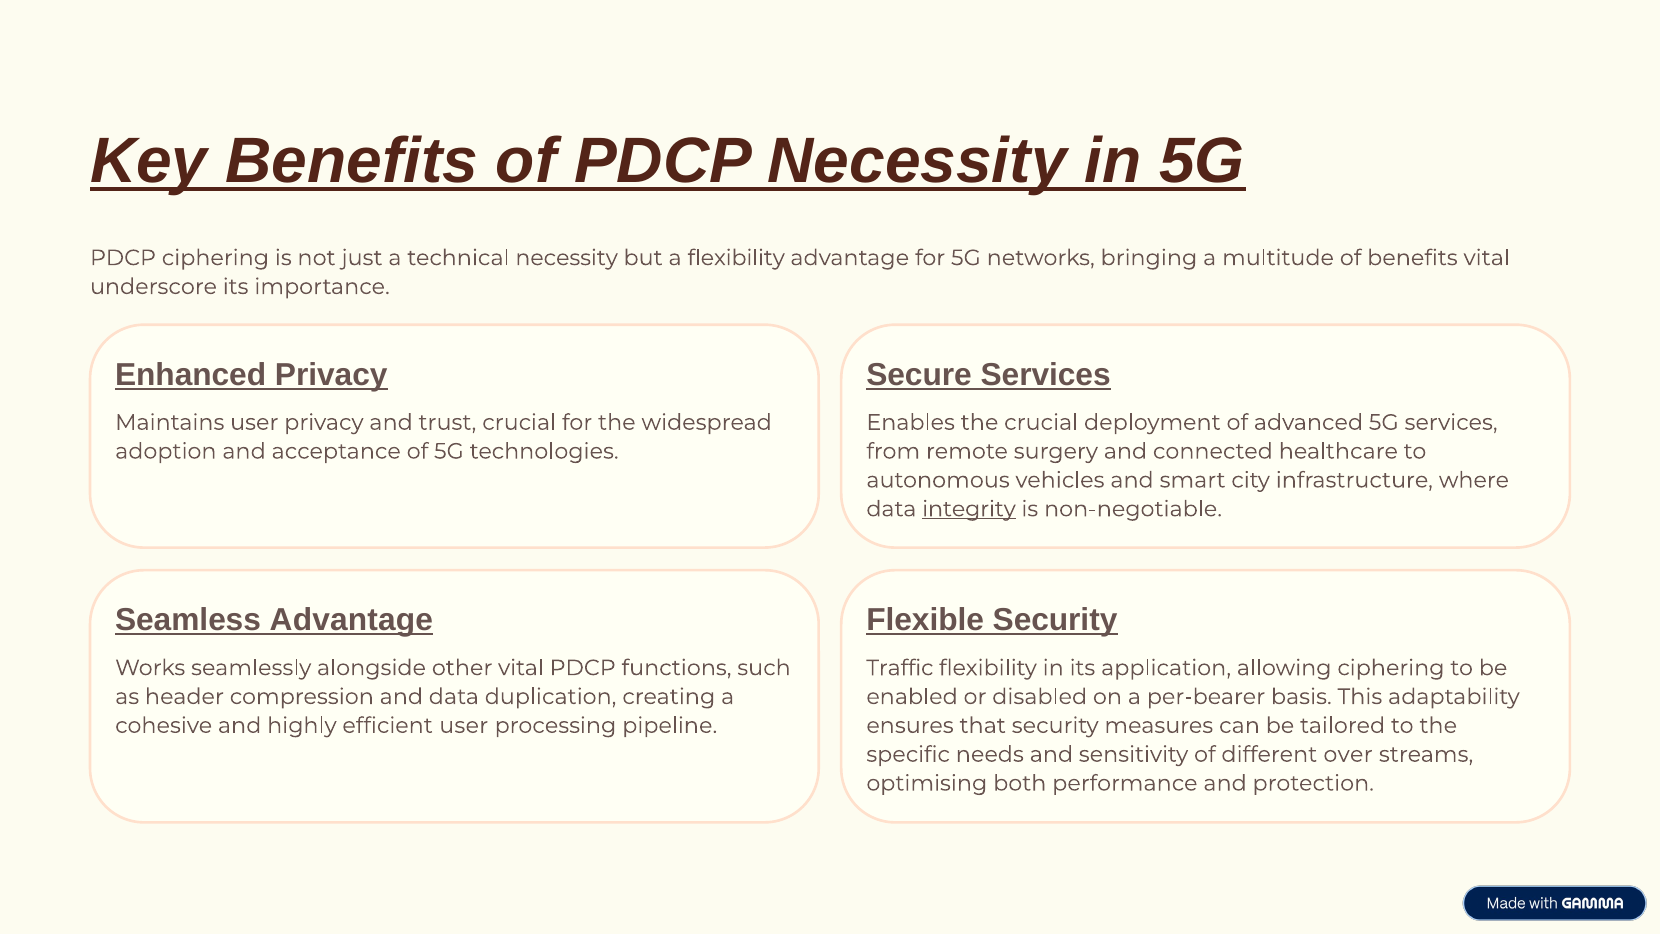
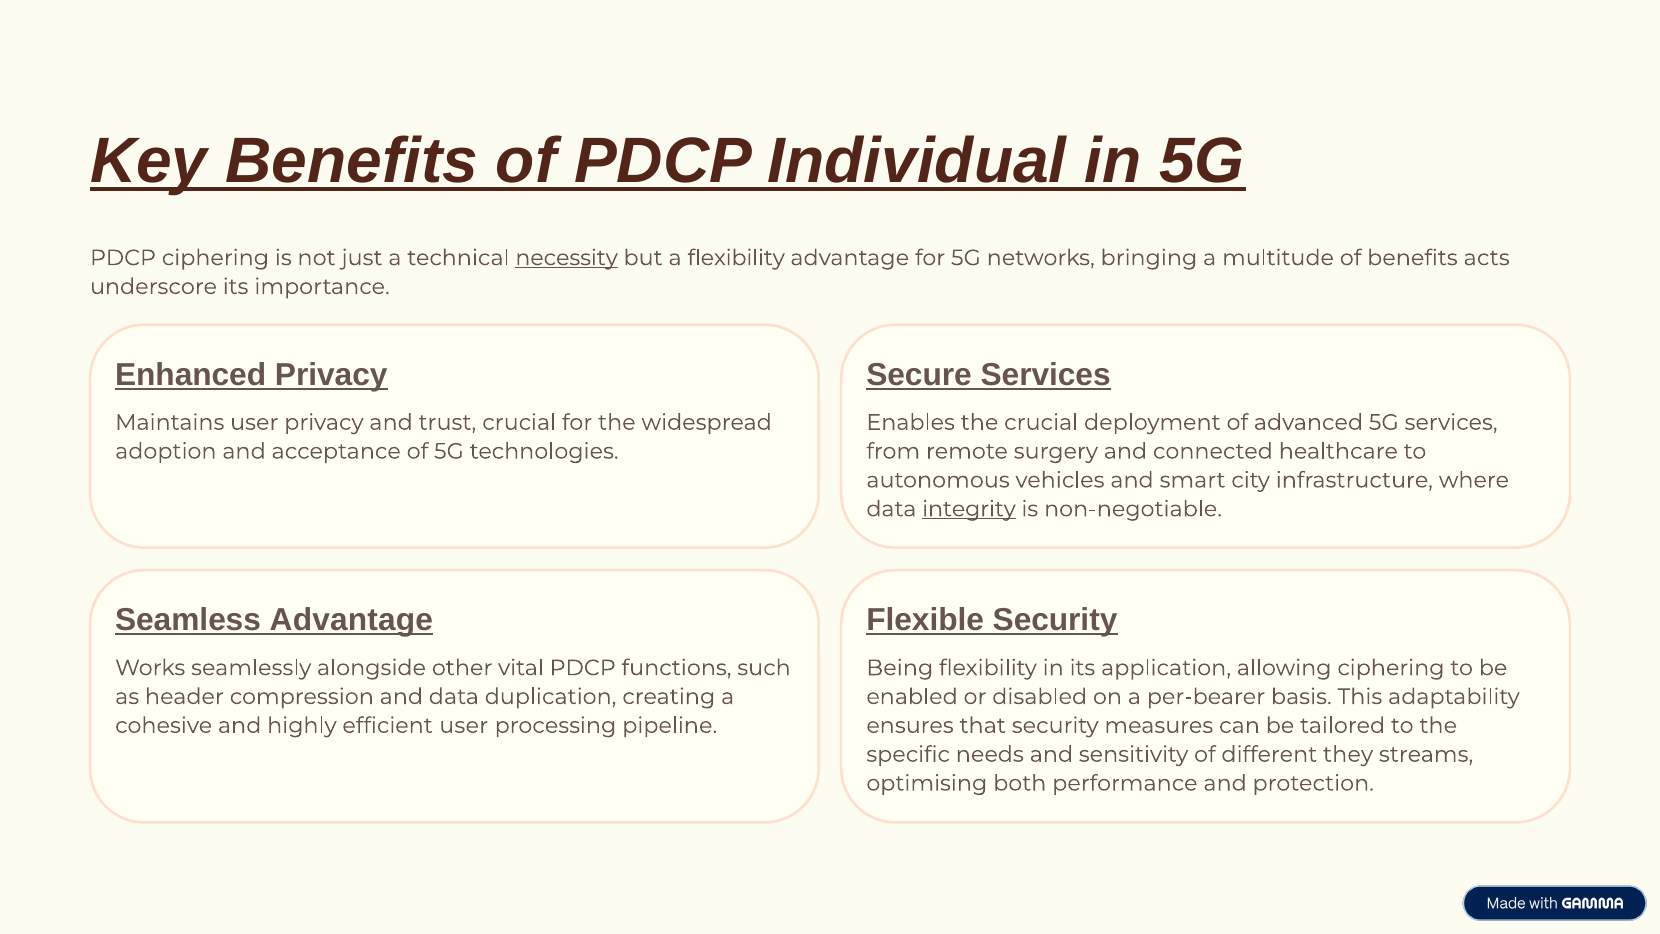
PDCP Necessity: Necessity -> Individual (917, 161)
necessity underline: none -> present (567, 258)
benefits vital: vital -> acts (1487, 258)
Traffic: Traffic -> Being (900, 668)
over: over -> they (1348, 754)
